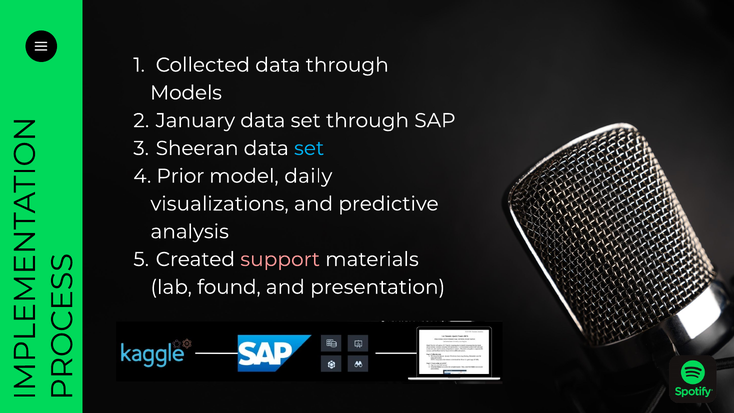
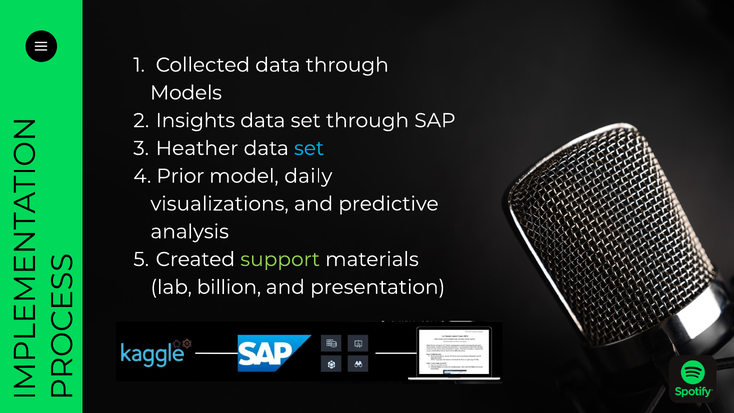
January: January -> Insights (195, 121)
Sheeran: Sheeran -> Heather (197, 148)
support colour: pink -> light green (280, 259)
found: found -> billion (229, 287)
